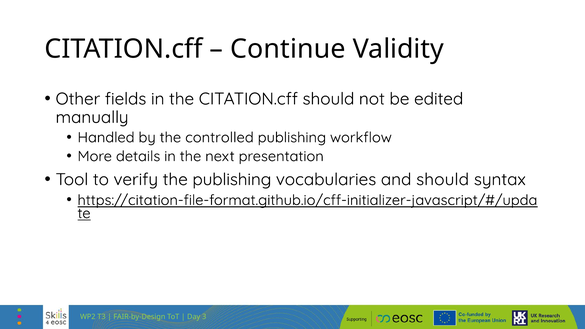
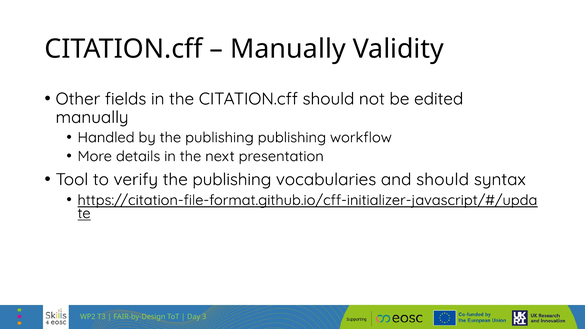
Continue: Continue -> Manually (288, 49)
by the controlled: controlled -> publishing (219, 138)
